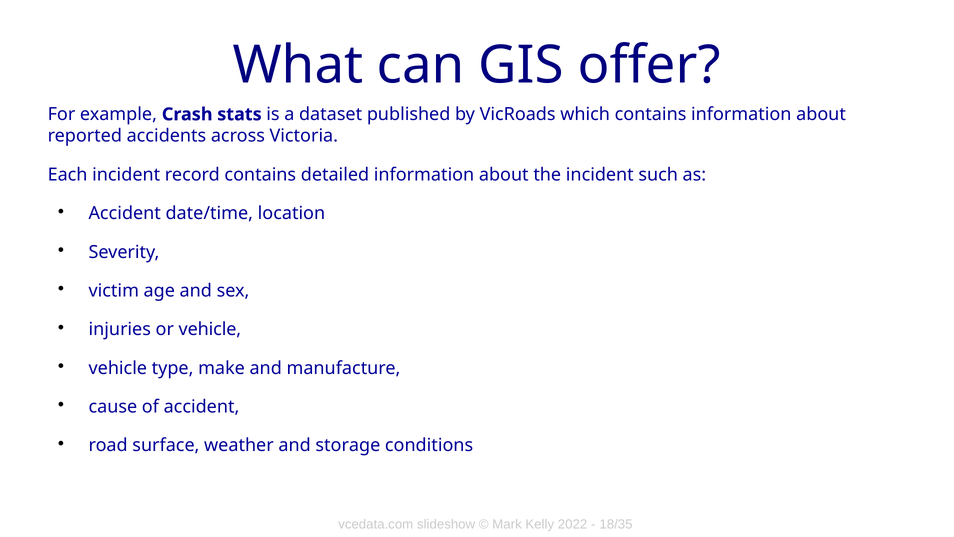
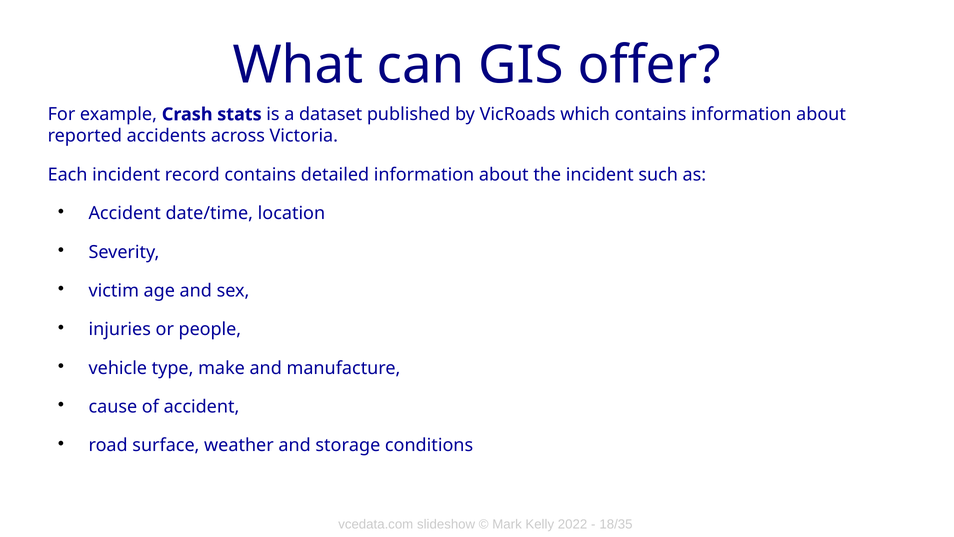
or vehicle: vehicle -> people (210, 329)
